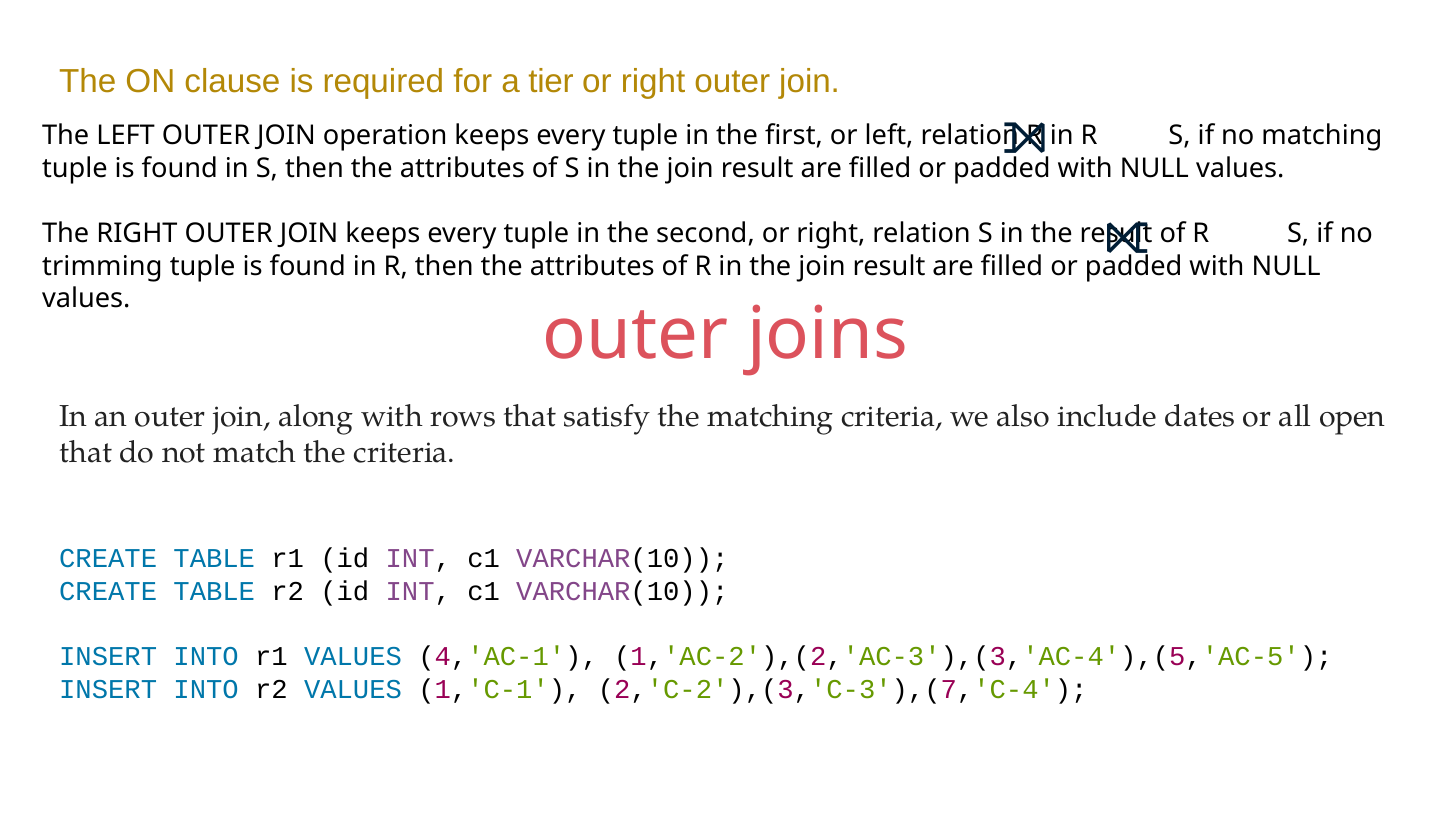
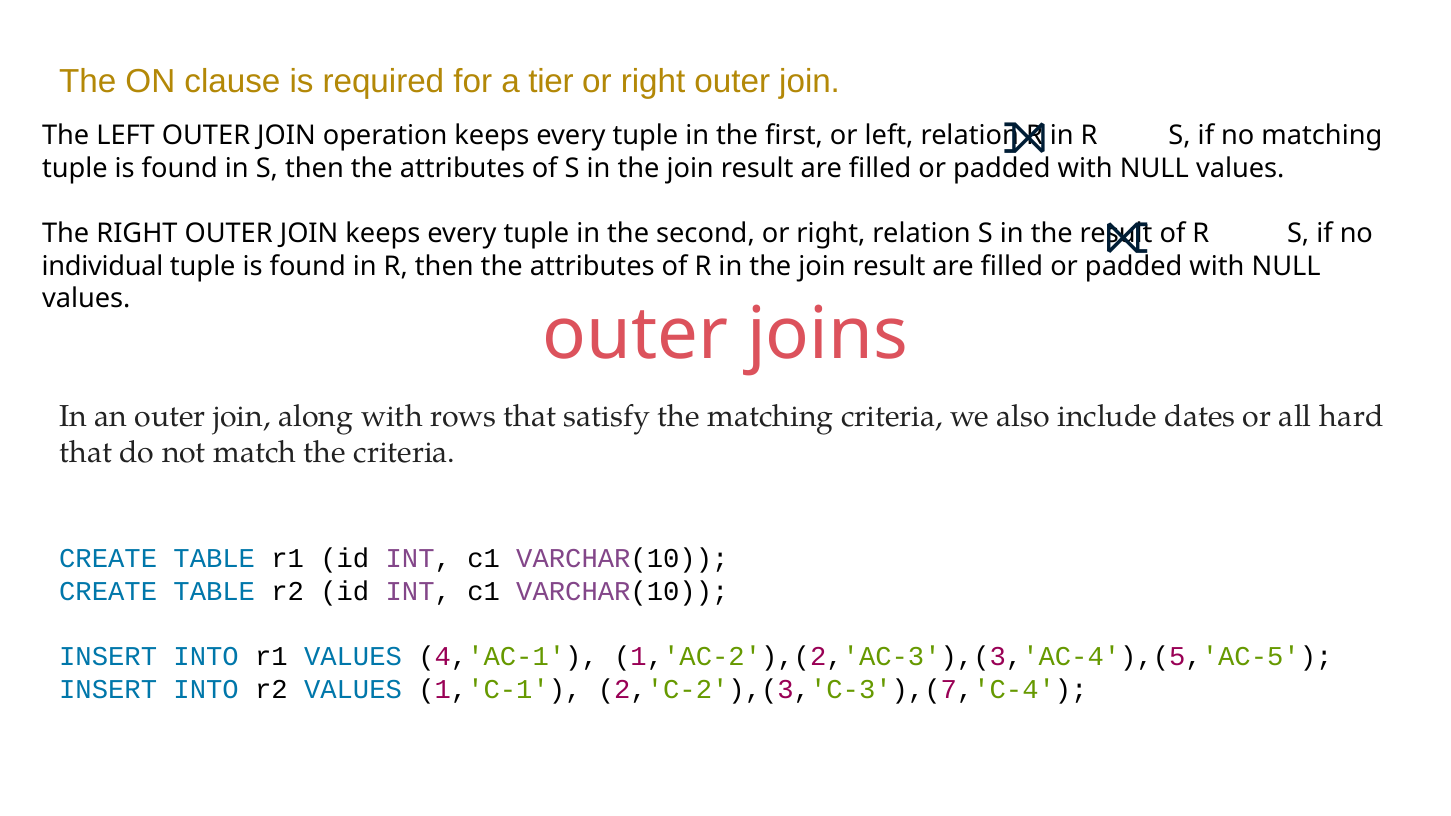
trimming: trimming -> individual (103, 266)
open: open -> hard (1352, 416)
